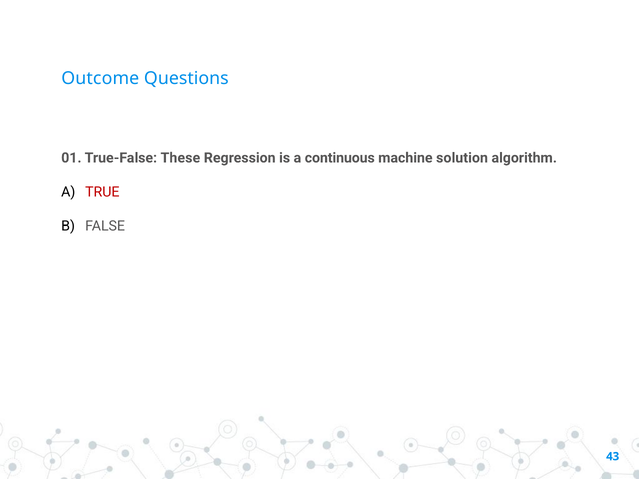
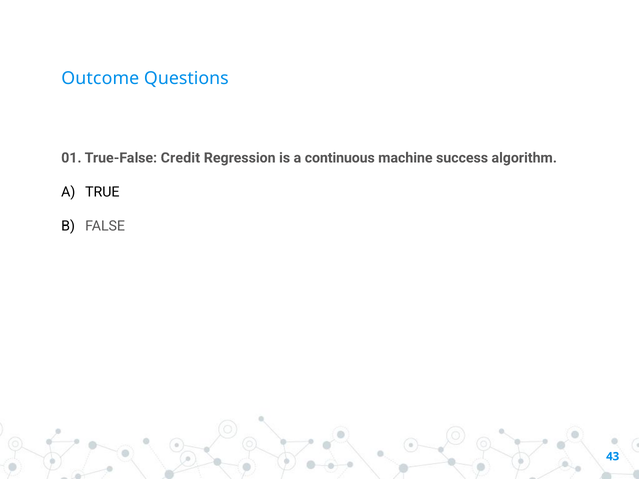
These: These -> Credit (180, 158)
solution: solution -> success (462, 158)
TRUE colour: red -> black (102, 192)
